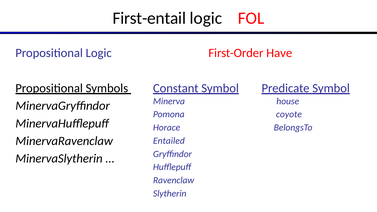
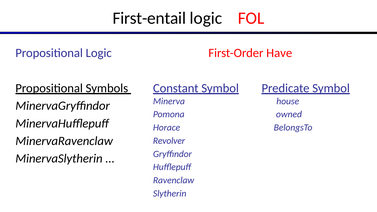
coyote: coyote -> owned (289, 114)
Entailed: Entailed -> Revolver (169, 141)
